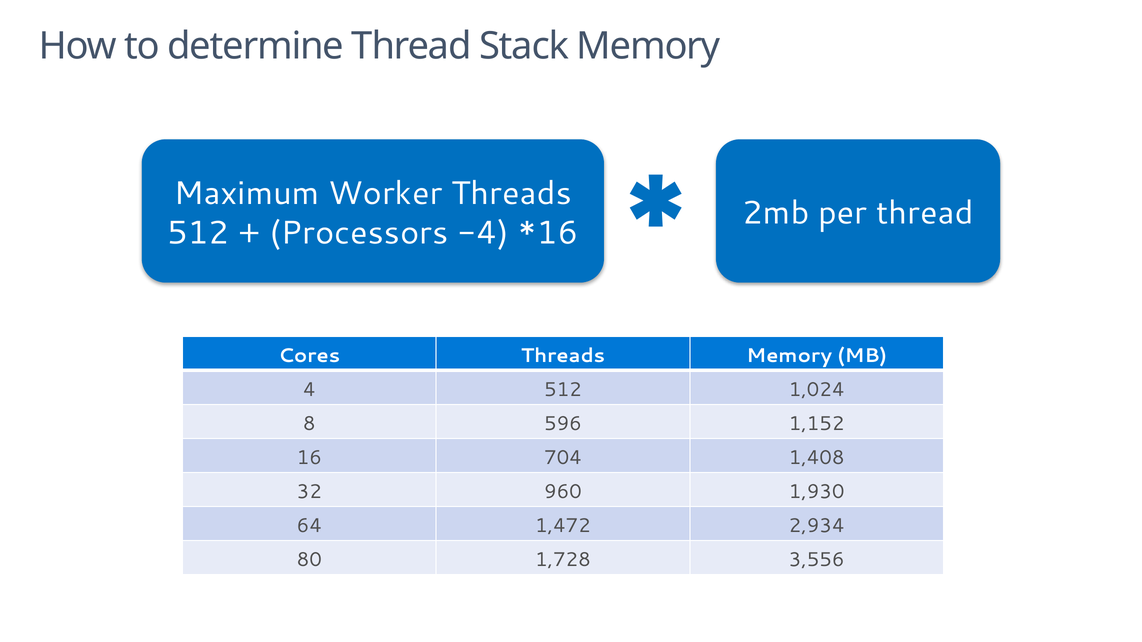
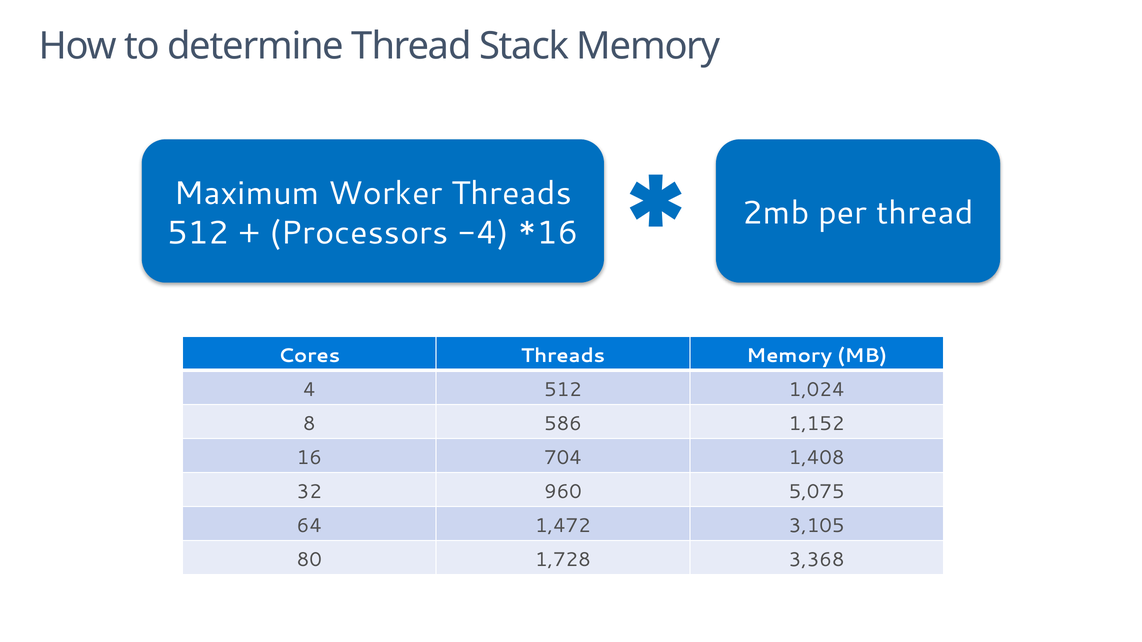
596: 596 -> 586 (563, 424)
1,930: 1,930 -> 5,075 (817, 492)
2,934: 2,934 -> 3,105 (817, 526)
3,556: 3,556 -> 3,368 (817, 560)
